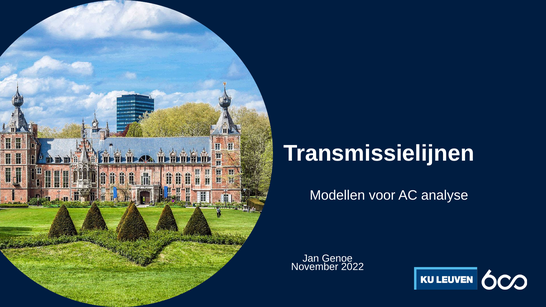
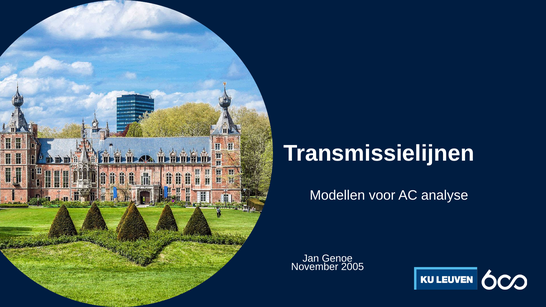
2022: 2022 -> 2005 (353, 267)
